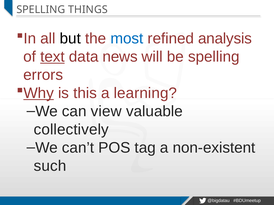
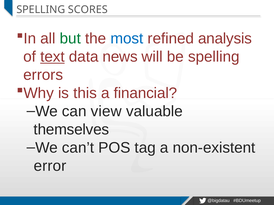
THINGS: THINGS -> SCORES (88, 10)
but colour: black -> green (70, 39)
Why underline: present -> none (39, 93)
learning: learning -> financial (145, 93)
collectively: collectively -> themselves (71, 130)
such: such -> error (50, 166)
